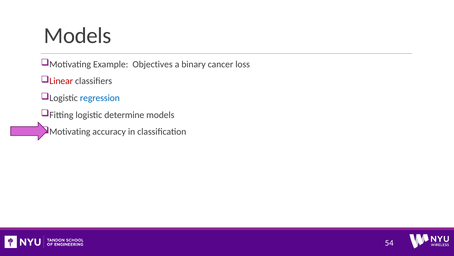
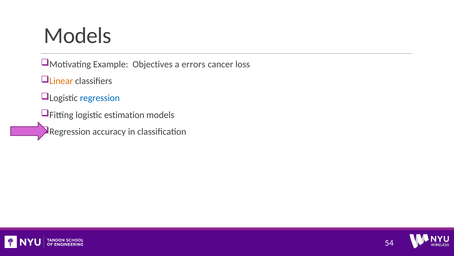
binary: binary -> errors (193, 64)
Linear colour: red -> orange (61, 81)
determine: determine -> estimation (124, 115)
Motivating: Motivating -> Regression (70, 131)
